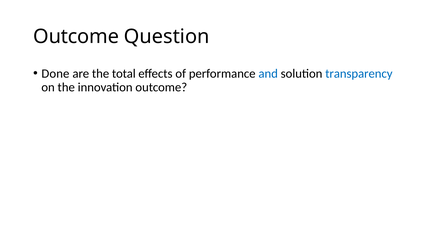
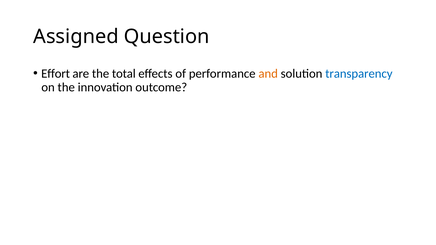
Outcome: Outcome -> Assigned (76, 37)
Done: Done -> Effort (56, 74)
and colour: blue -> orange (268, 74)
